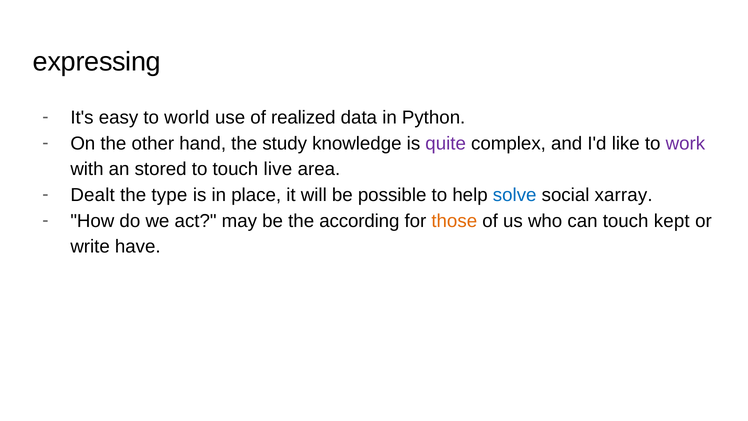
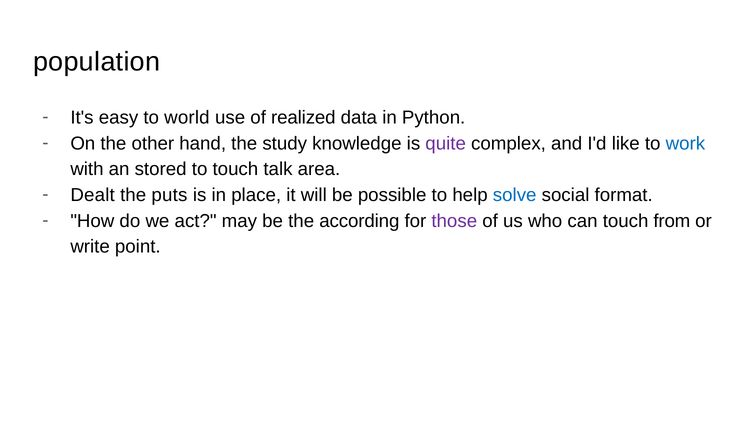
expressing: expressing -> population (97, 62)
work colour: purple -> blue (685, 143)
live: live -> talk (278, 169)
type: type -> puts (169, 195)
xarray: xarray -> format (624, 195)
those colour: orange -> purple (454, 221)
kept: kept -> from (672, 221)
have: have -> point (138, 247)
